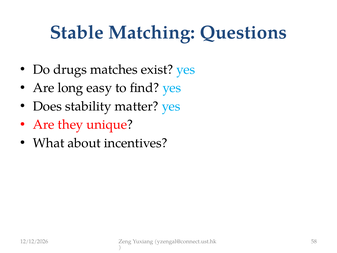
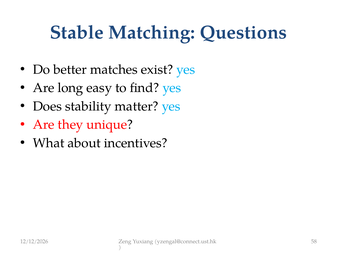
drugs: drugs -> better (70, 69)
